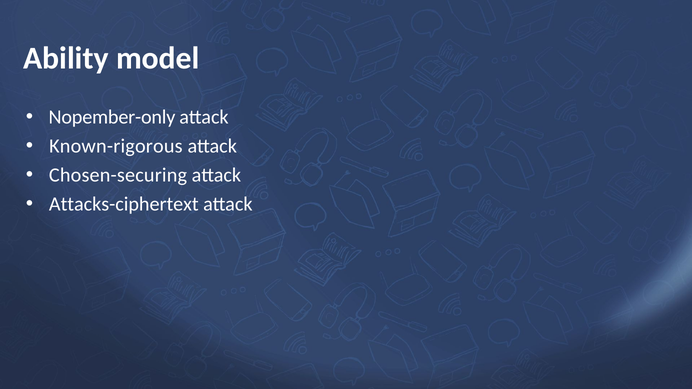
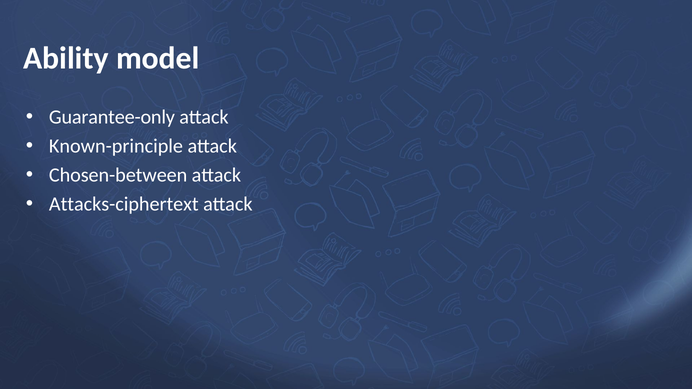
Nopember-only: Nopember-only -> Guarantee-only (112, 117)
Known-rigorous: Known-rigorous -> Known-principle (116, 146)
Chosen-securing: Chosen-securing -> Chosen-between (118, 175)
